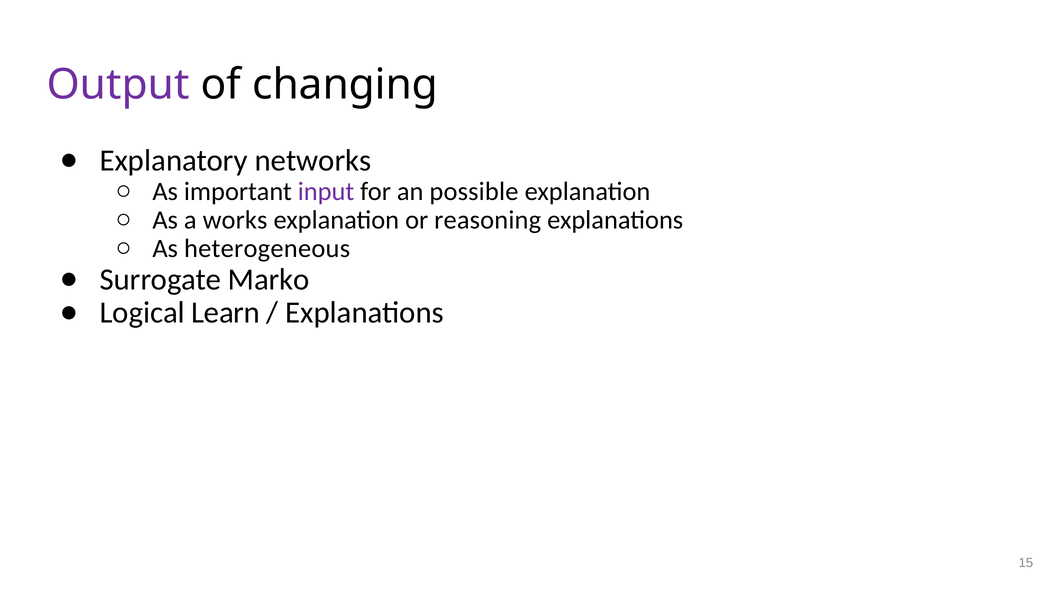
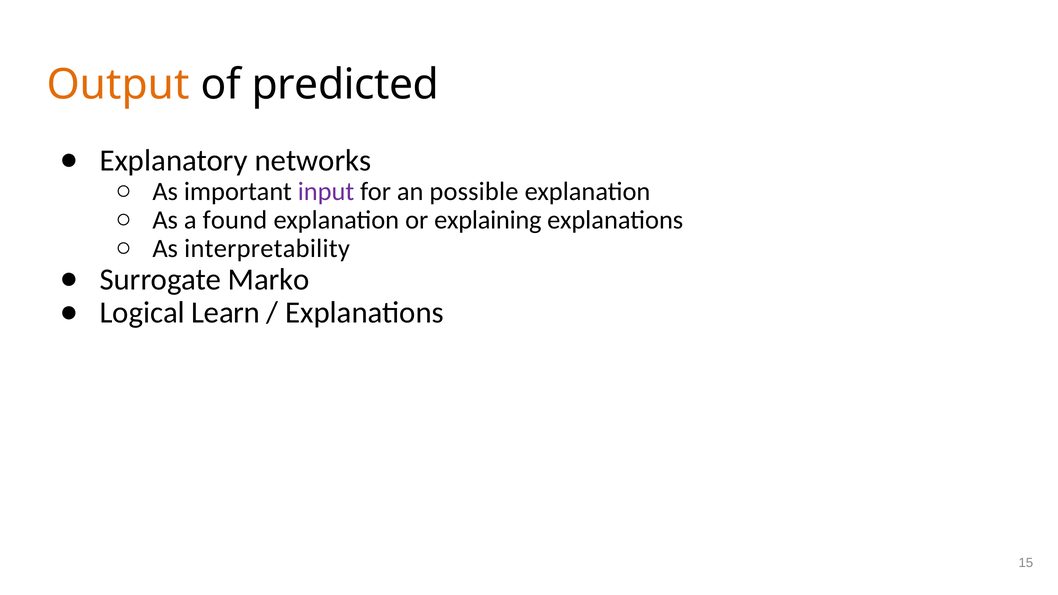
Output colour: purple -> orange (118, 85)
changing: changing -> predicted (345, 85)
works: works -> found (235, 220)
reasoning: reasoning -> explaining (488, 220)
heterogeneous: heterogeneous -> interpretability (267, 249)
